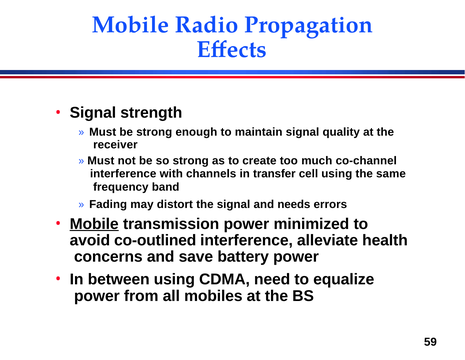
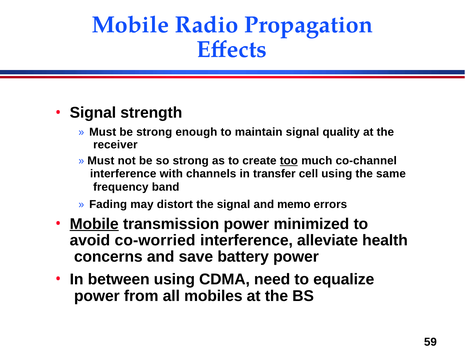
too underline: none -> present (289, 160)
needs: needs -> memo (294, 204)
co-outlined: co-outlined -> co-worried (155, 240)
